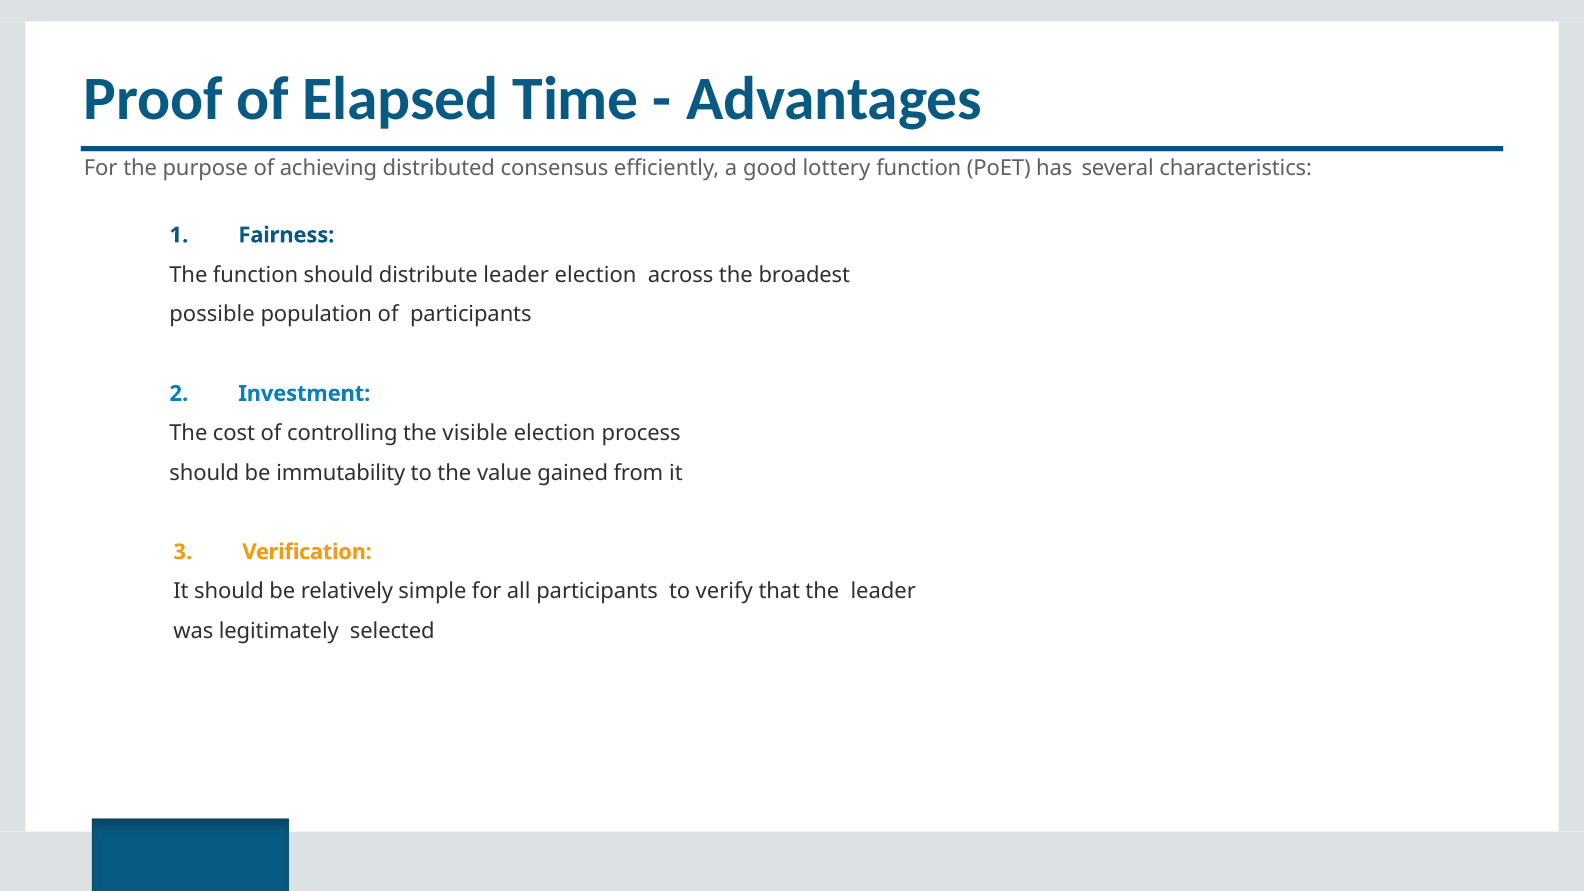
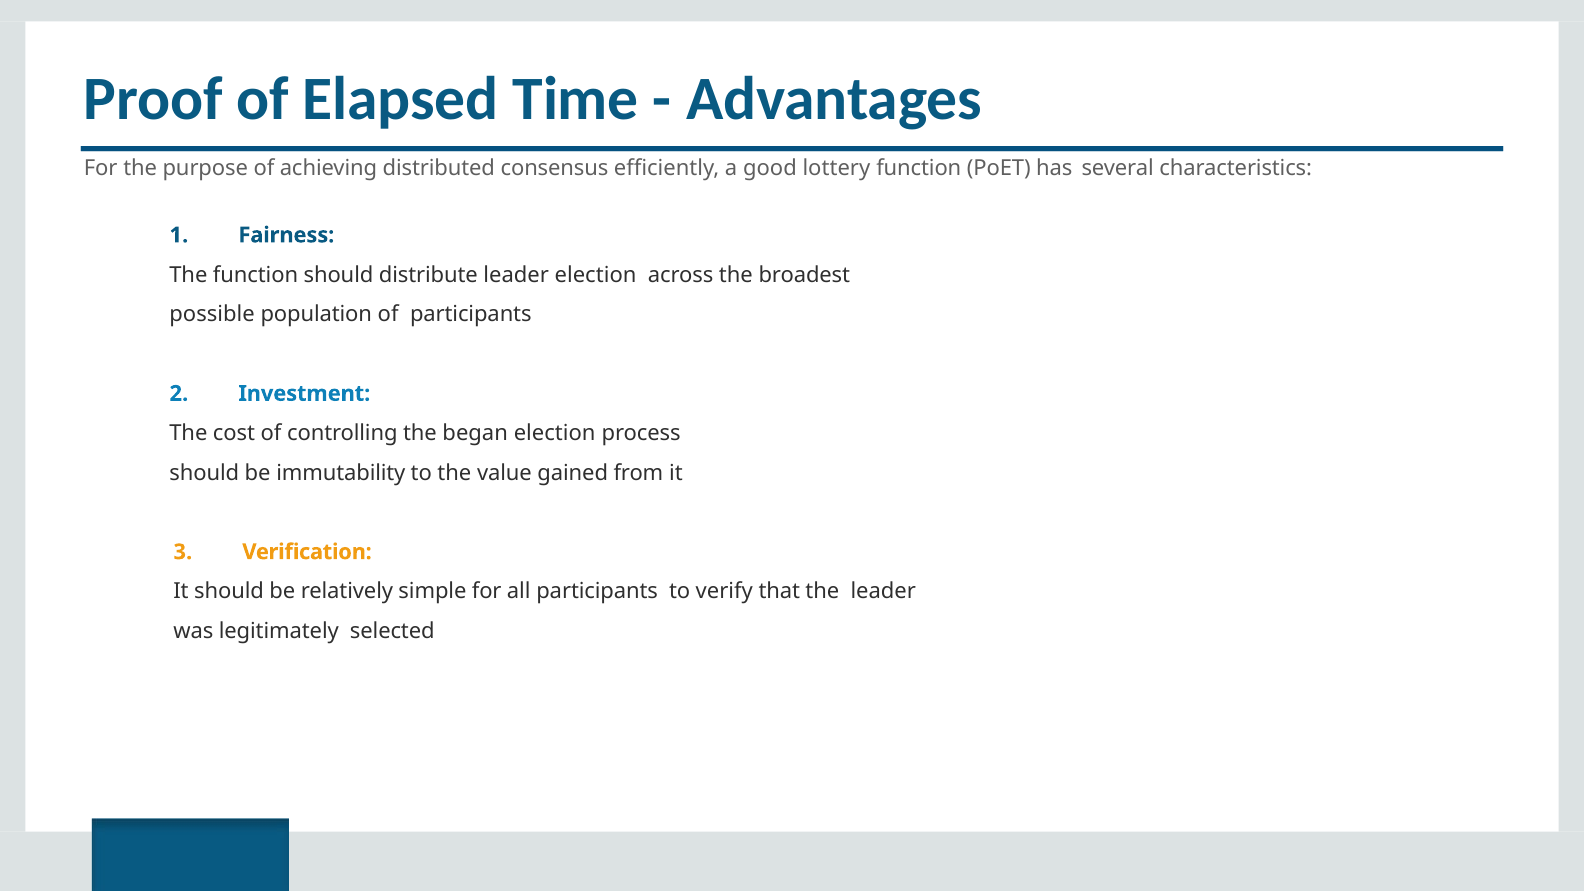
visible: visible -> began (475, 433)
